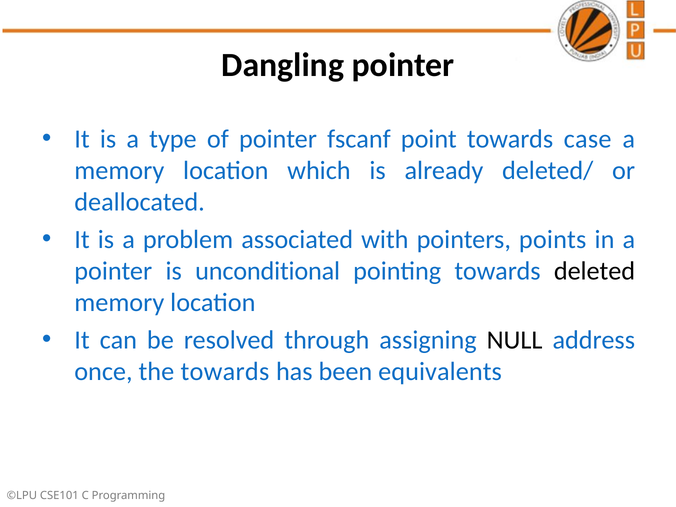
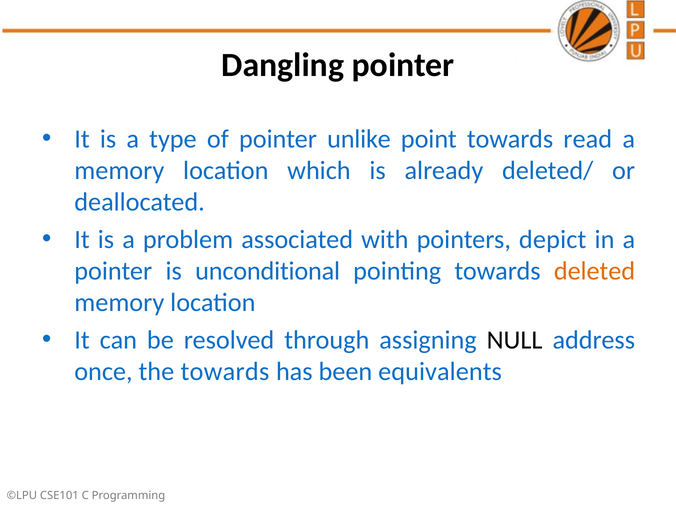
fscanf: fscanf -> unlike (359, 139)
case: case -> read (588, 139)
points: points -> depict (553, 240)
deleted colour: black -> orange (594, 271)
